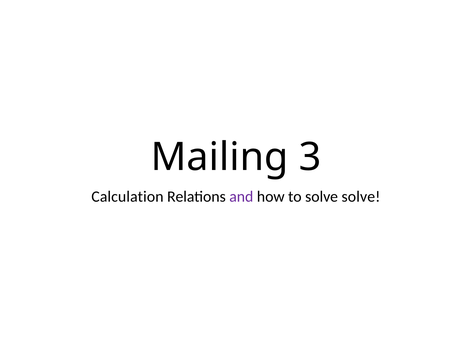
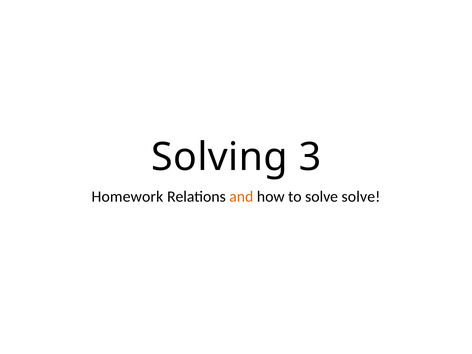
Mailing: Mailing -> Solving (219, 157)
Calculation: Calculation -> Homework (127, 197)
and colour: purple -> orange (241, 197)
